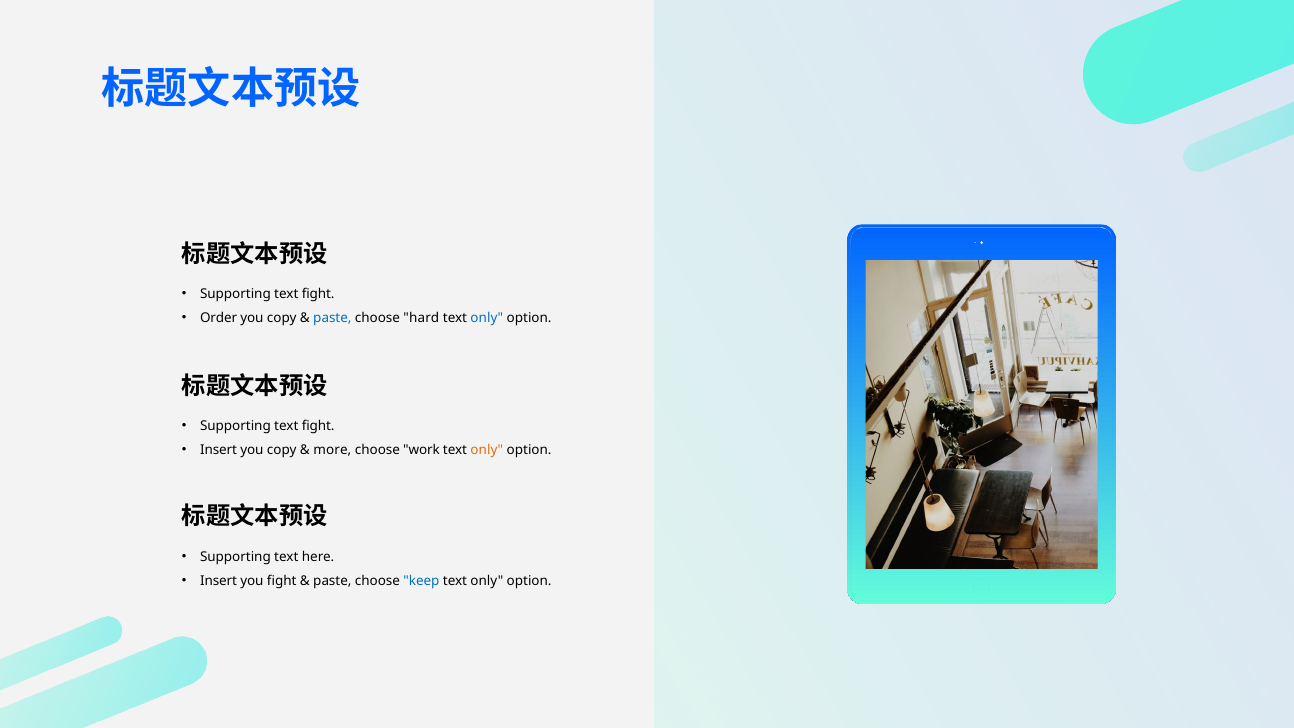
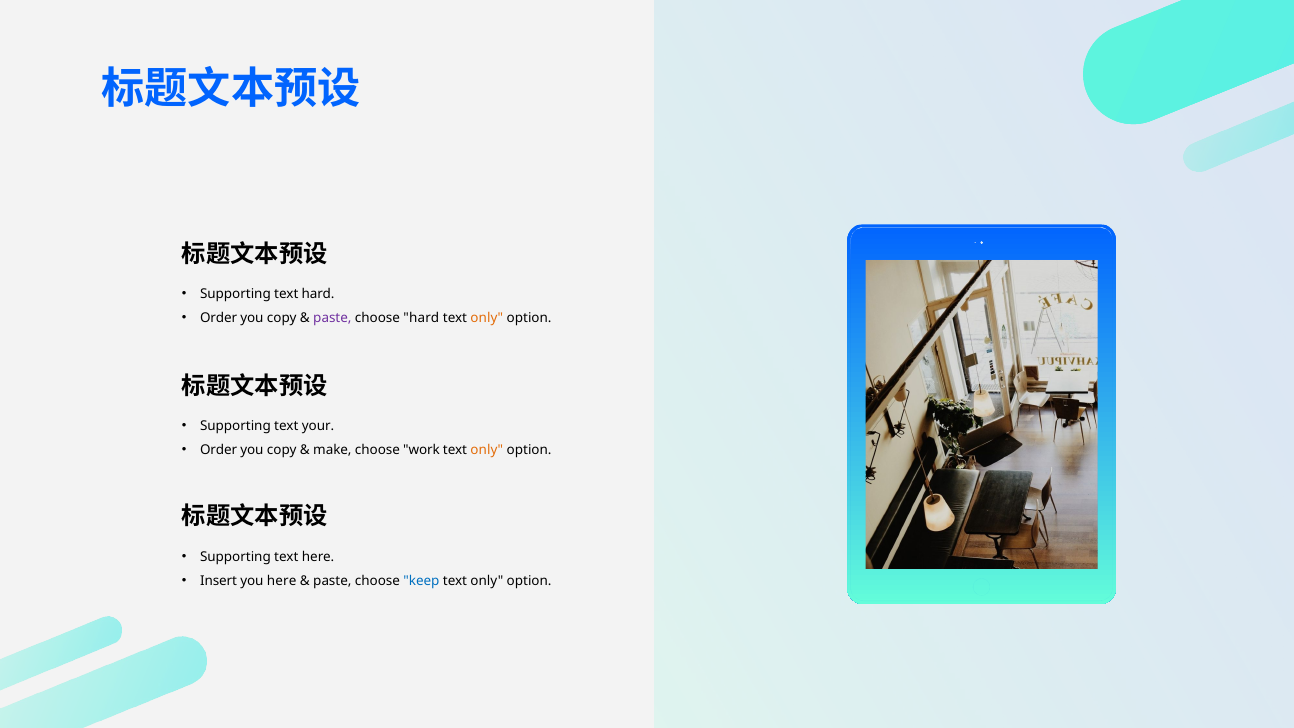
fight: fight -> hard (318, 294)
paste colour: blue -> purple (332, 318)
only colour: blue -> orange (487, 318)
fight: fight -> your (318, 426)
Insert: Insert -> Order (219, 450)
more: more -> make (332, 450)
you fight: fight -> here (282, 581)
